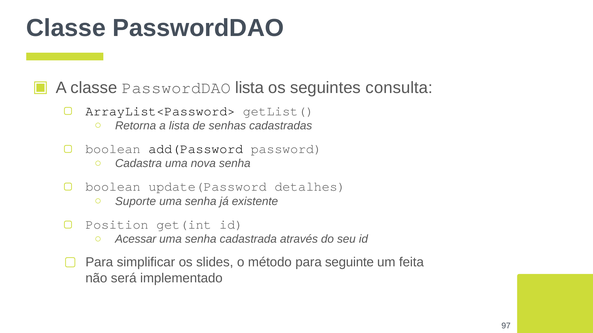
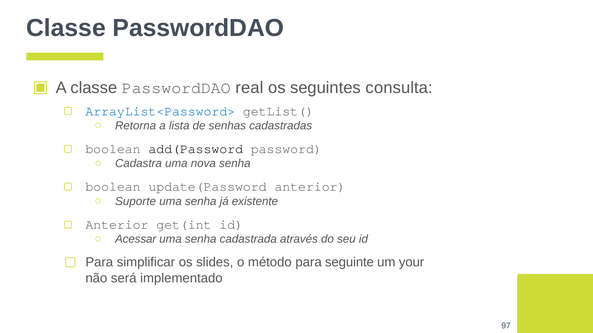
PasswordDAO lista: lista -> real (249, 88)
ArrayList<Password> colour: black -> blue (160, 111)
update(Password detalhes: detalhes -> anterior (310, 187)
Position: Position -> Anterior (117, 225)
feita: feita -> your (411, 263)
